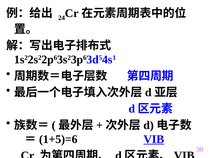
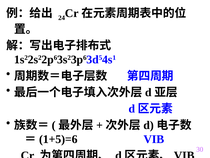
VIB underline: present -> none (154, 139)
